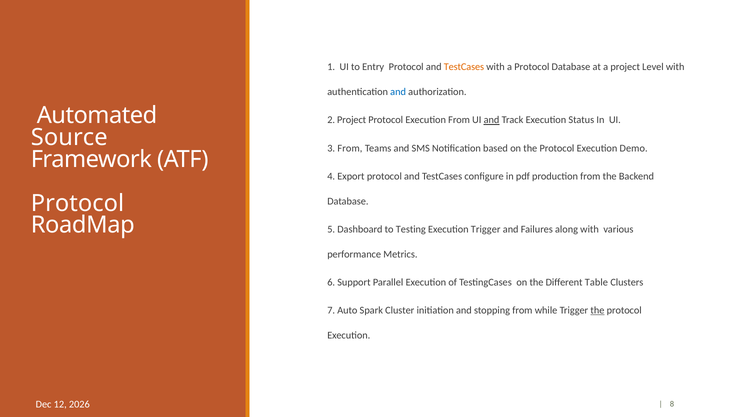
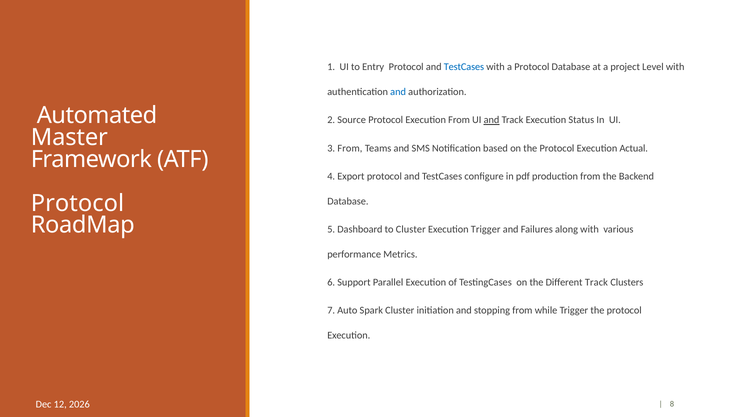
TestCases colour: orange -> blue (464, 67)
2 Project: Project -> Source (352, 120)
Source: Source -> Master (69, 137)
Demo: Demo -> Actual (634, 148)
to Testing: Testing -> Cluster (411, 229)
Different Table: Table -> Track (596, 282)
the underline: present -> none (597, 310)
